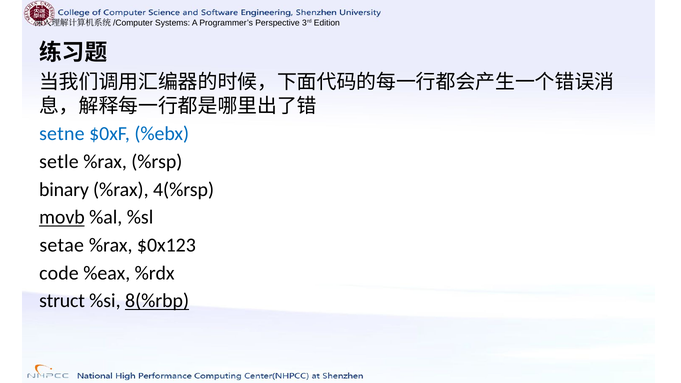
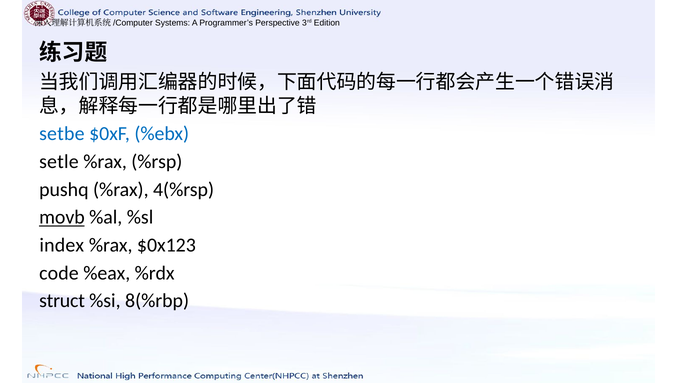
setne: setne -> setbe (62, 134)
binary: binary -> pushq (64, 190)
setae: setae -> index (62, 245)
8(%rbp underline: present -> none (157, 301)
